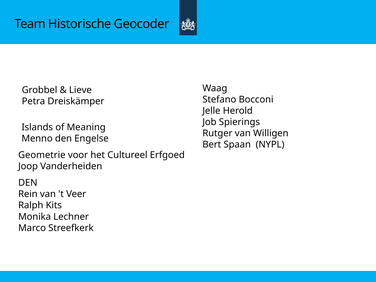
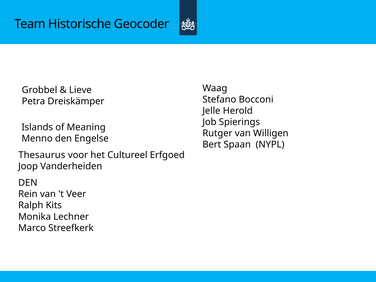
Geometrie: Geometrie -> Thesaurus (42, 155)
